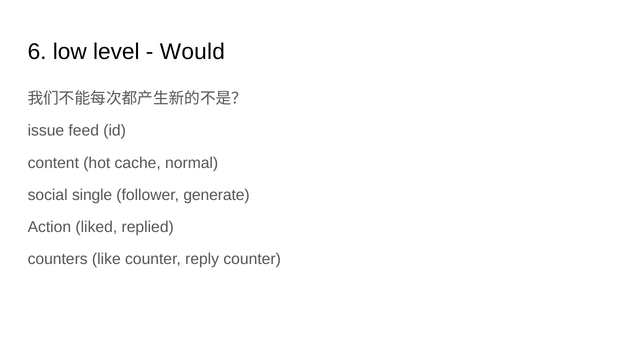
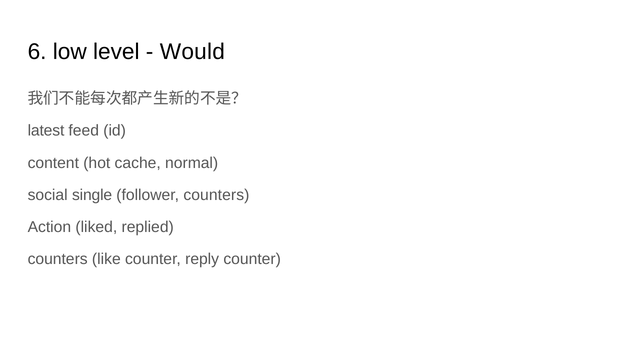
issue: issue -> latest (46, 131)
follower generate: generate -> counters (216, 195)
